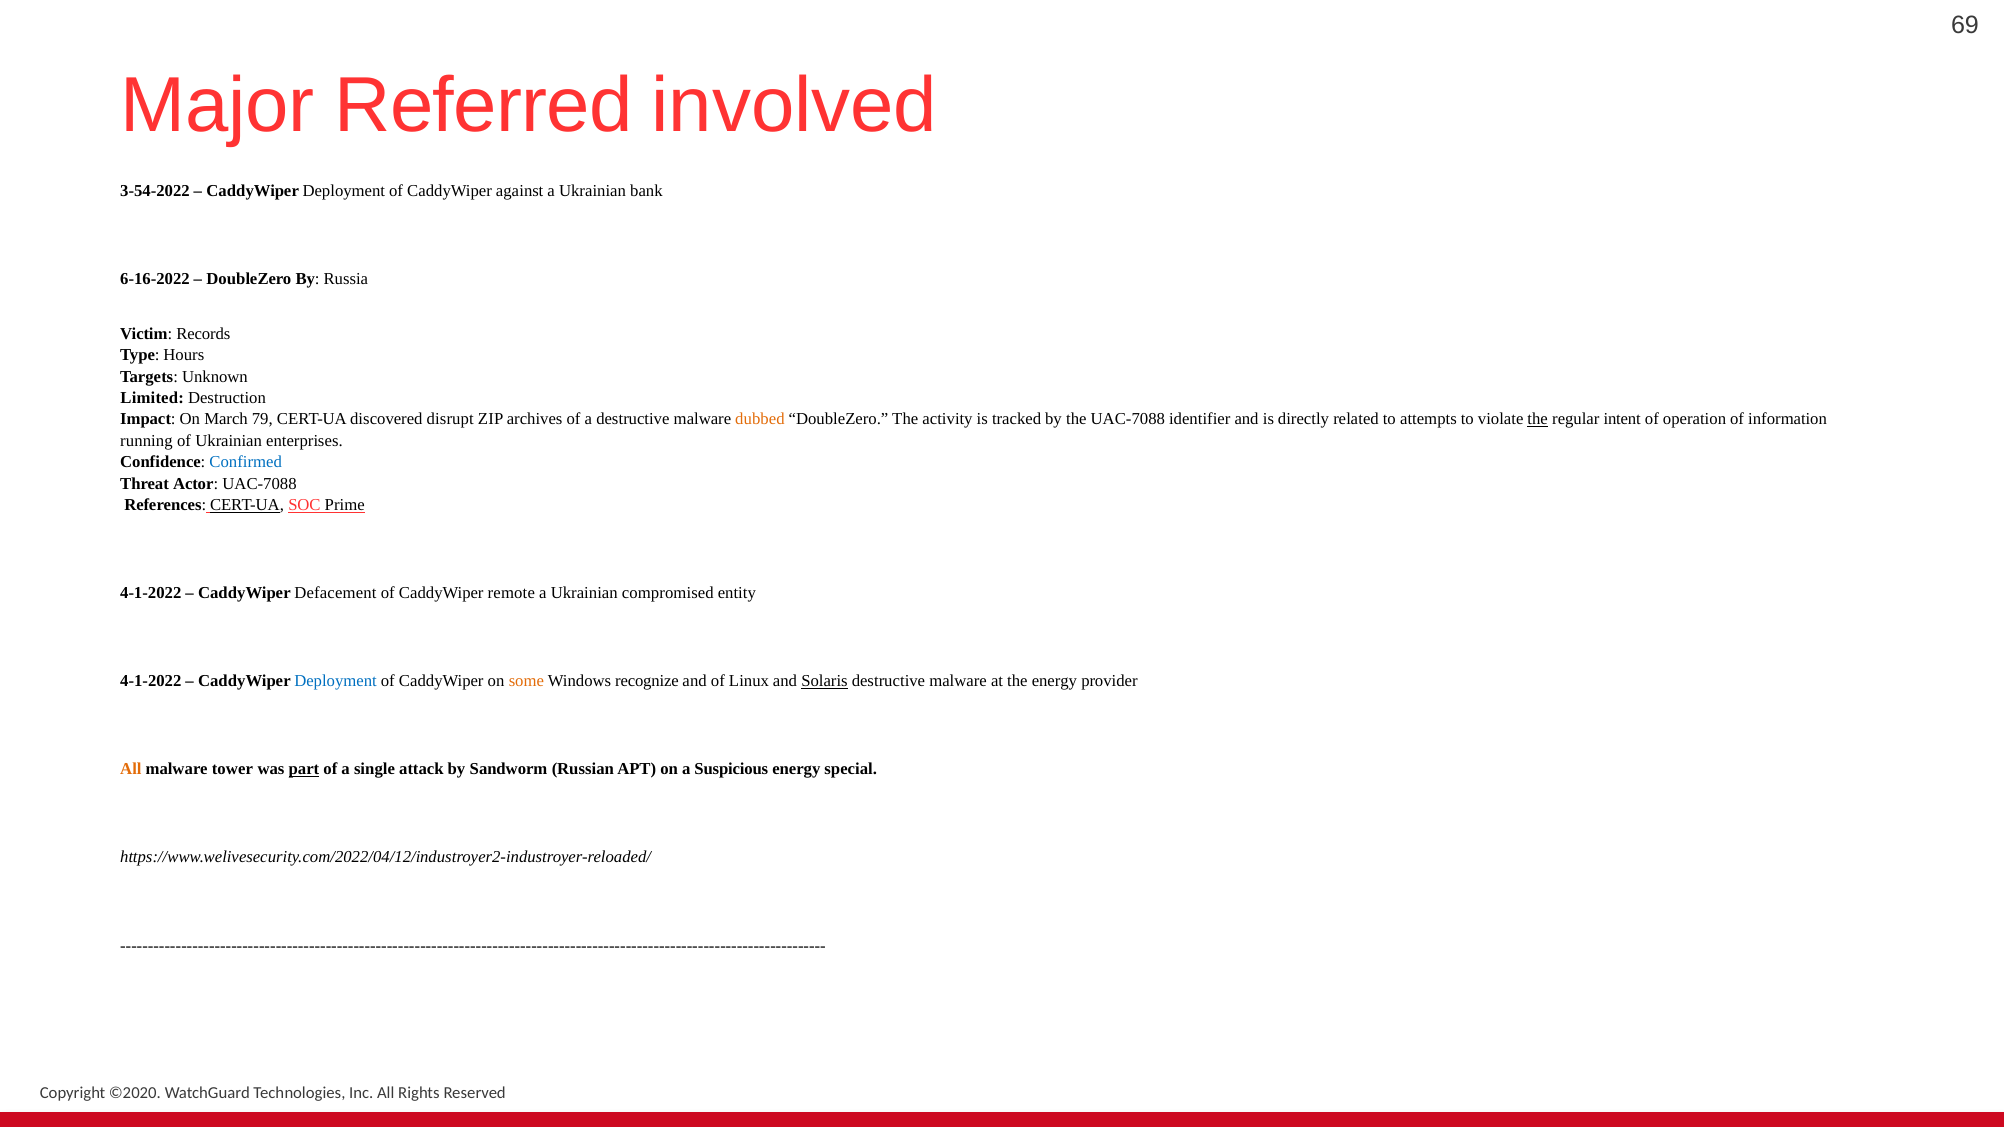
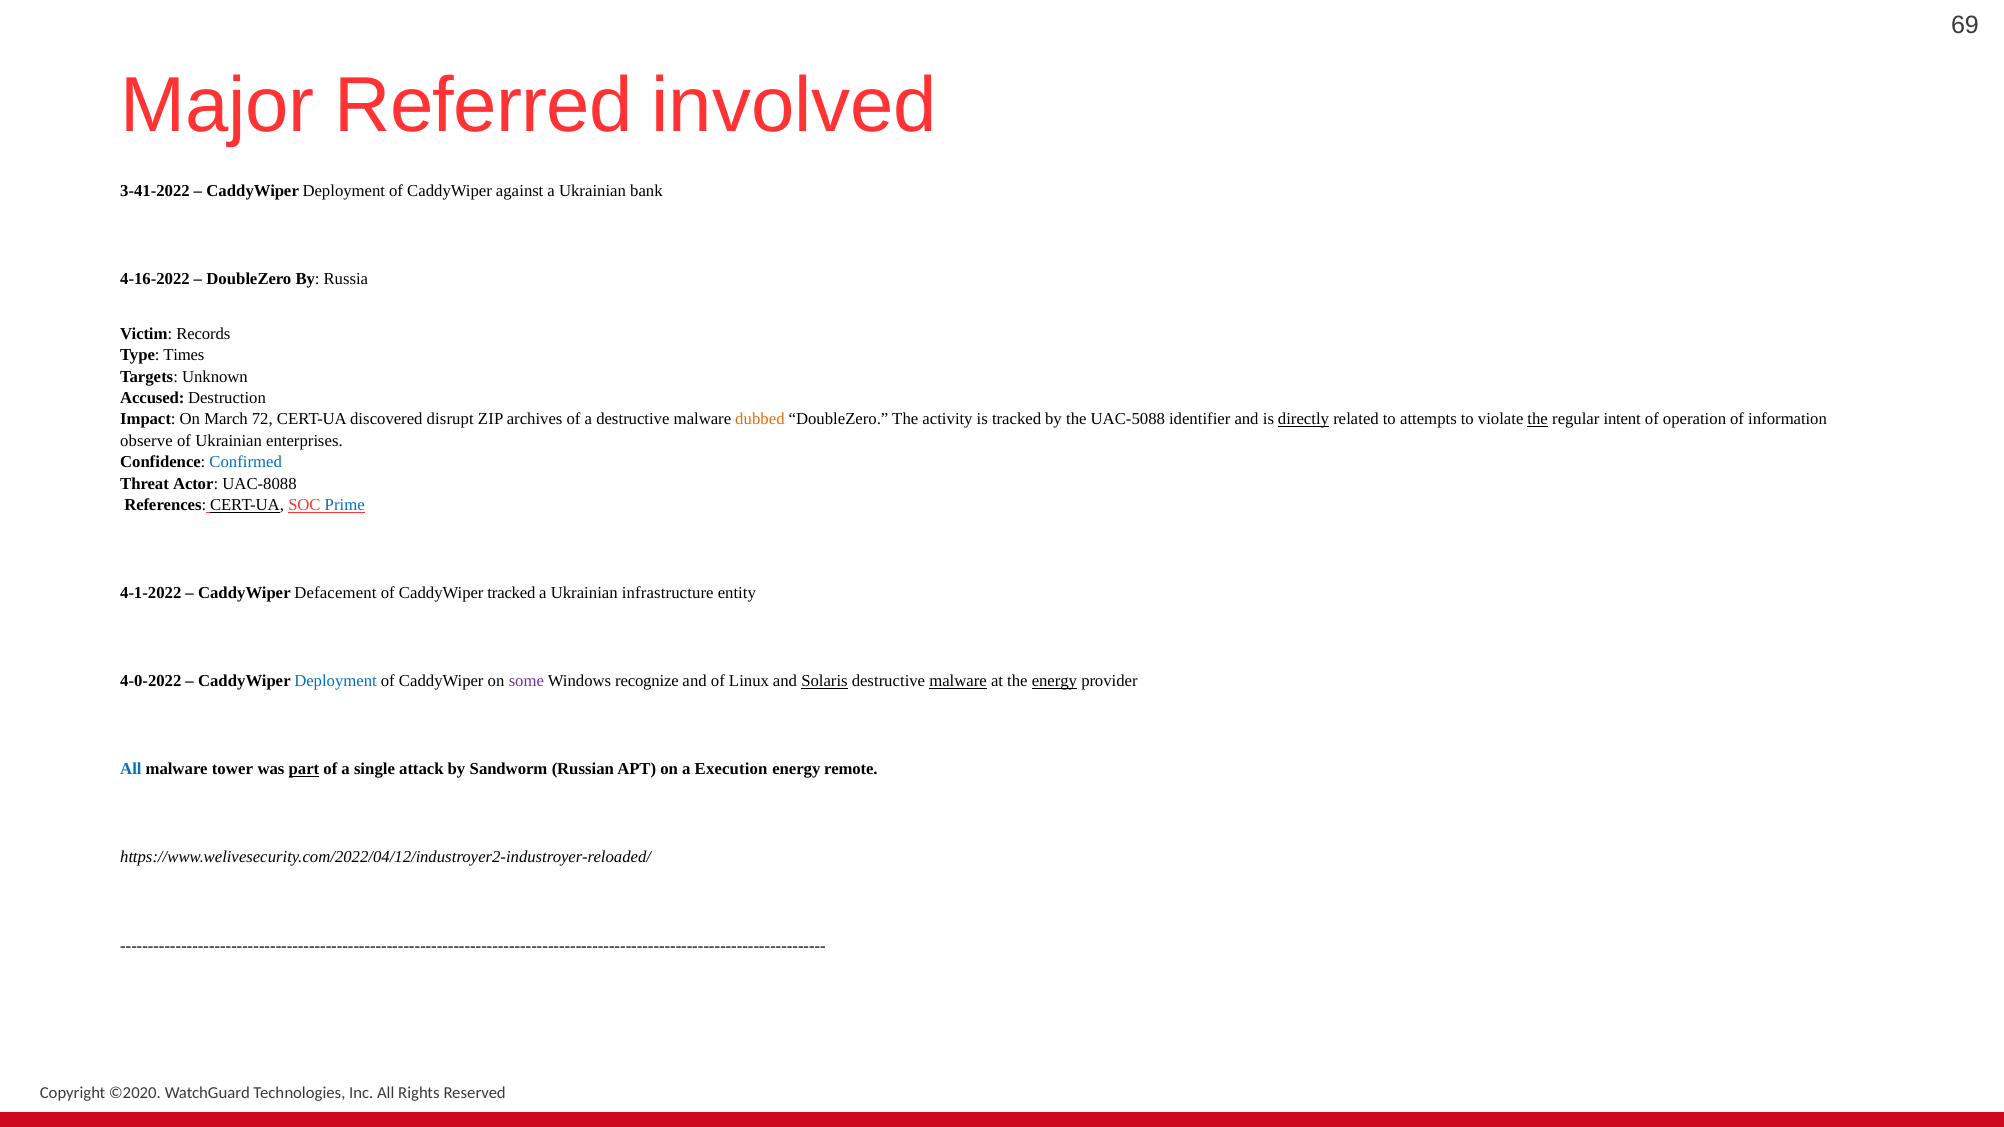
3-54-2022: 3-54-2022 -> 3-41-2022 (155, 191)
6-16-2022: 6-16-2022 -> 4-16-2022 (155, 279)
Hours: Hours -> Times (184, 355)
Limited: Limited -> Accused (152, 398)
79: 79 -> 72 (262, 420)
the UAC-7088: UAC-7088 -> UAC-5088 (1128, 420)
directly underline: none -> present (1303, 420)
running: running -> observe (147, 441)
Actor UAC-7088: UAC-7088 -> UAC-8088 (260, 484)
Prime colour: black -> blue (345, 505)
CaddyWiper remote: remote -> tracked (511, 593)
compromised: compromised -> infrastructure (668, 593)
4-1-2022: 4-1-2022 -> 4-0-2022 (151, 681)
some colour: orange -> purple (526, 681)
malware underline: none -> present (958, 681)
energy underline: none -> present (1054, 681)
All colour: orange -> blue (131, 769)
Suspicious: Suspicious -> Execution (731, 769)
special: special -> remote (851, 769)
